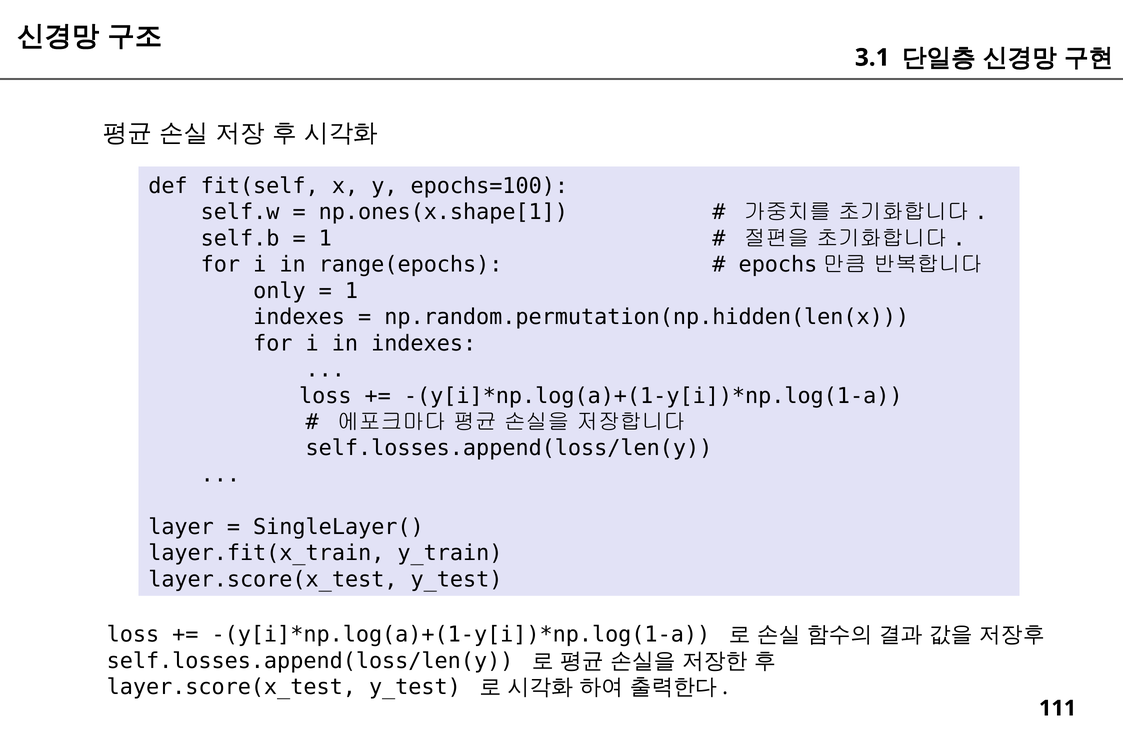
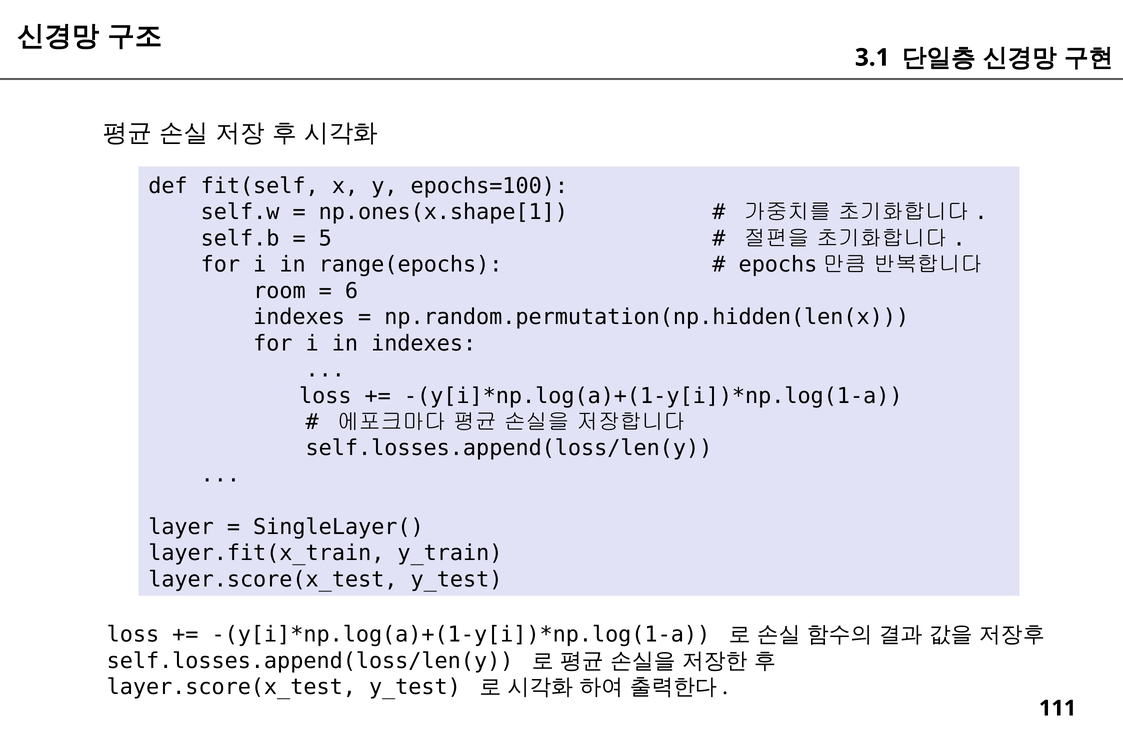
1: 1 -> 5 (325, 238)
only: only -> room (279, 291)
1: 1 -> 6 (352, 291)
